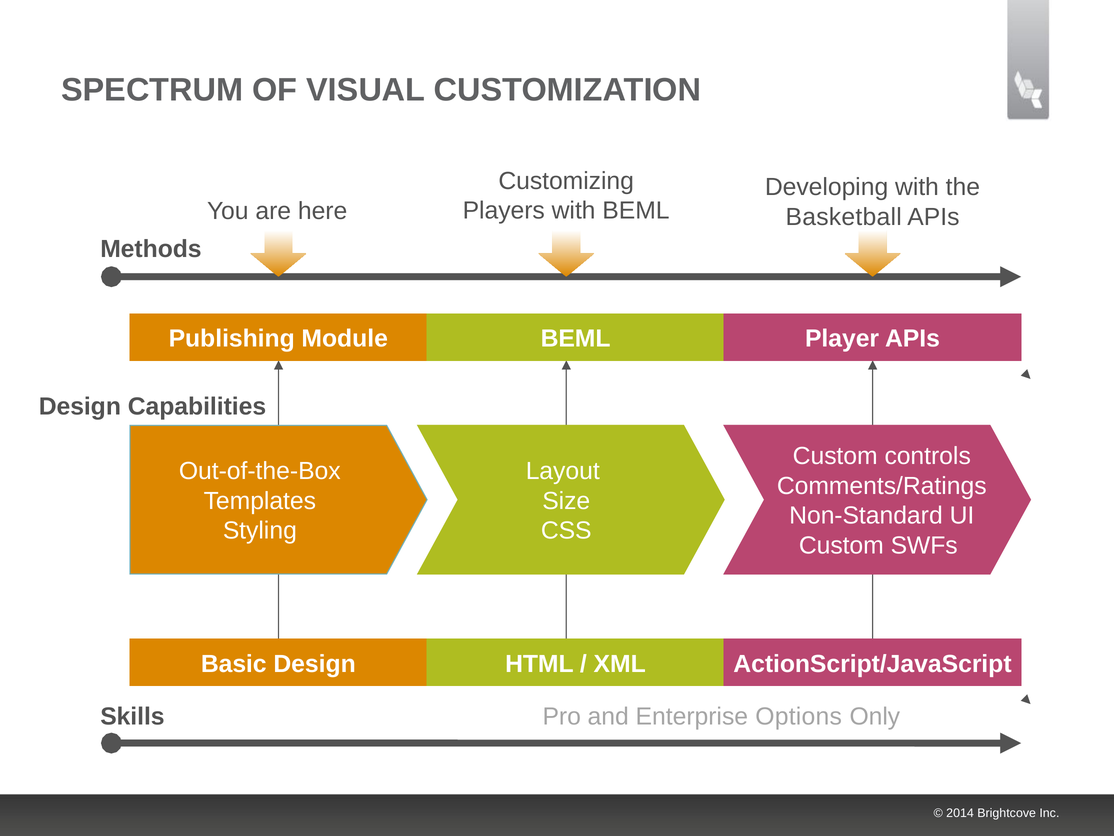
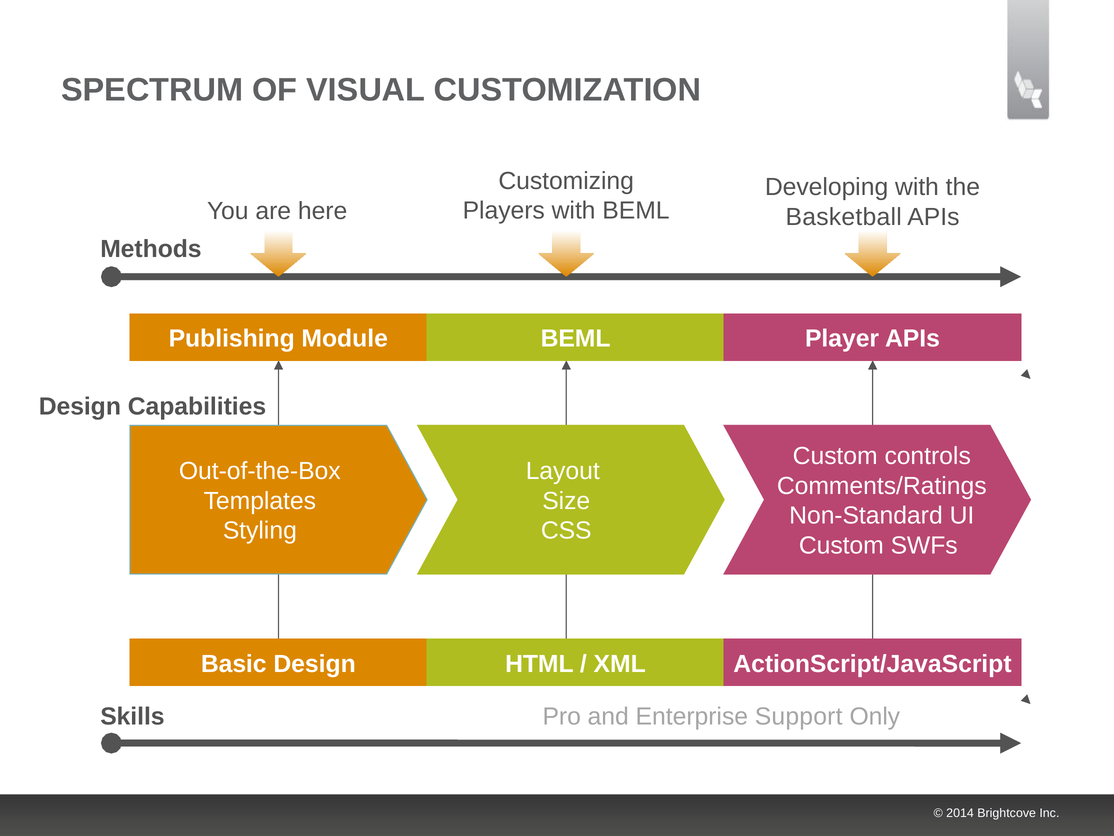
Options: Options -> Support (799, 716)
